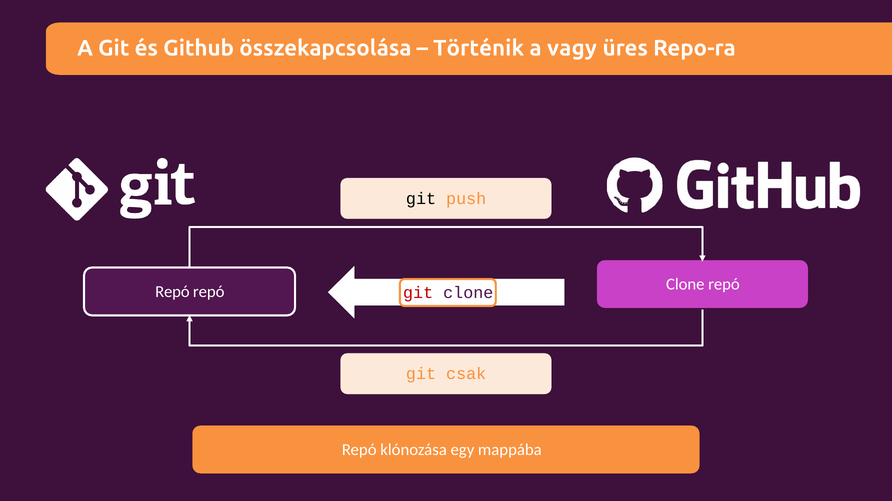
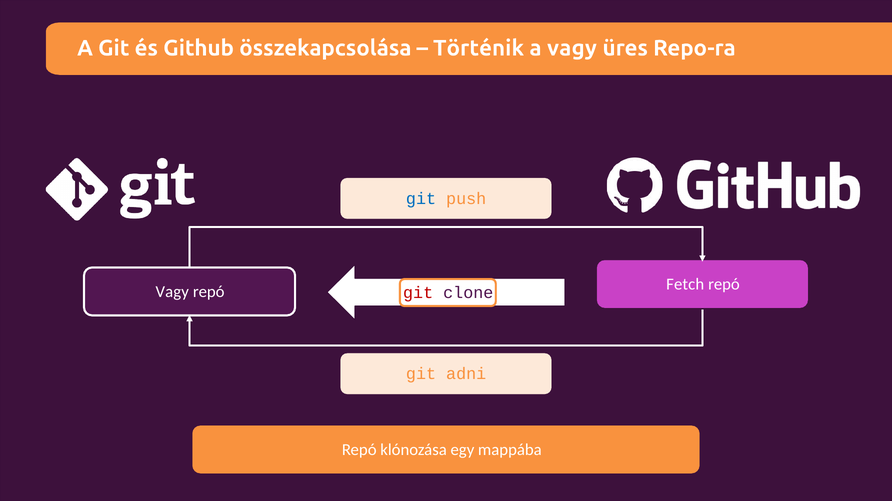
git colour: black -> blue (421, 199)
Repó: Repó -> Vagy (172, 292)
repó Clone: Clone -> Fetch (685, 285)
csak: csak -> adni (466, 374)
